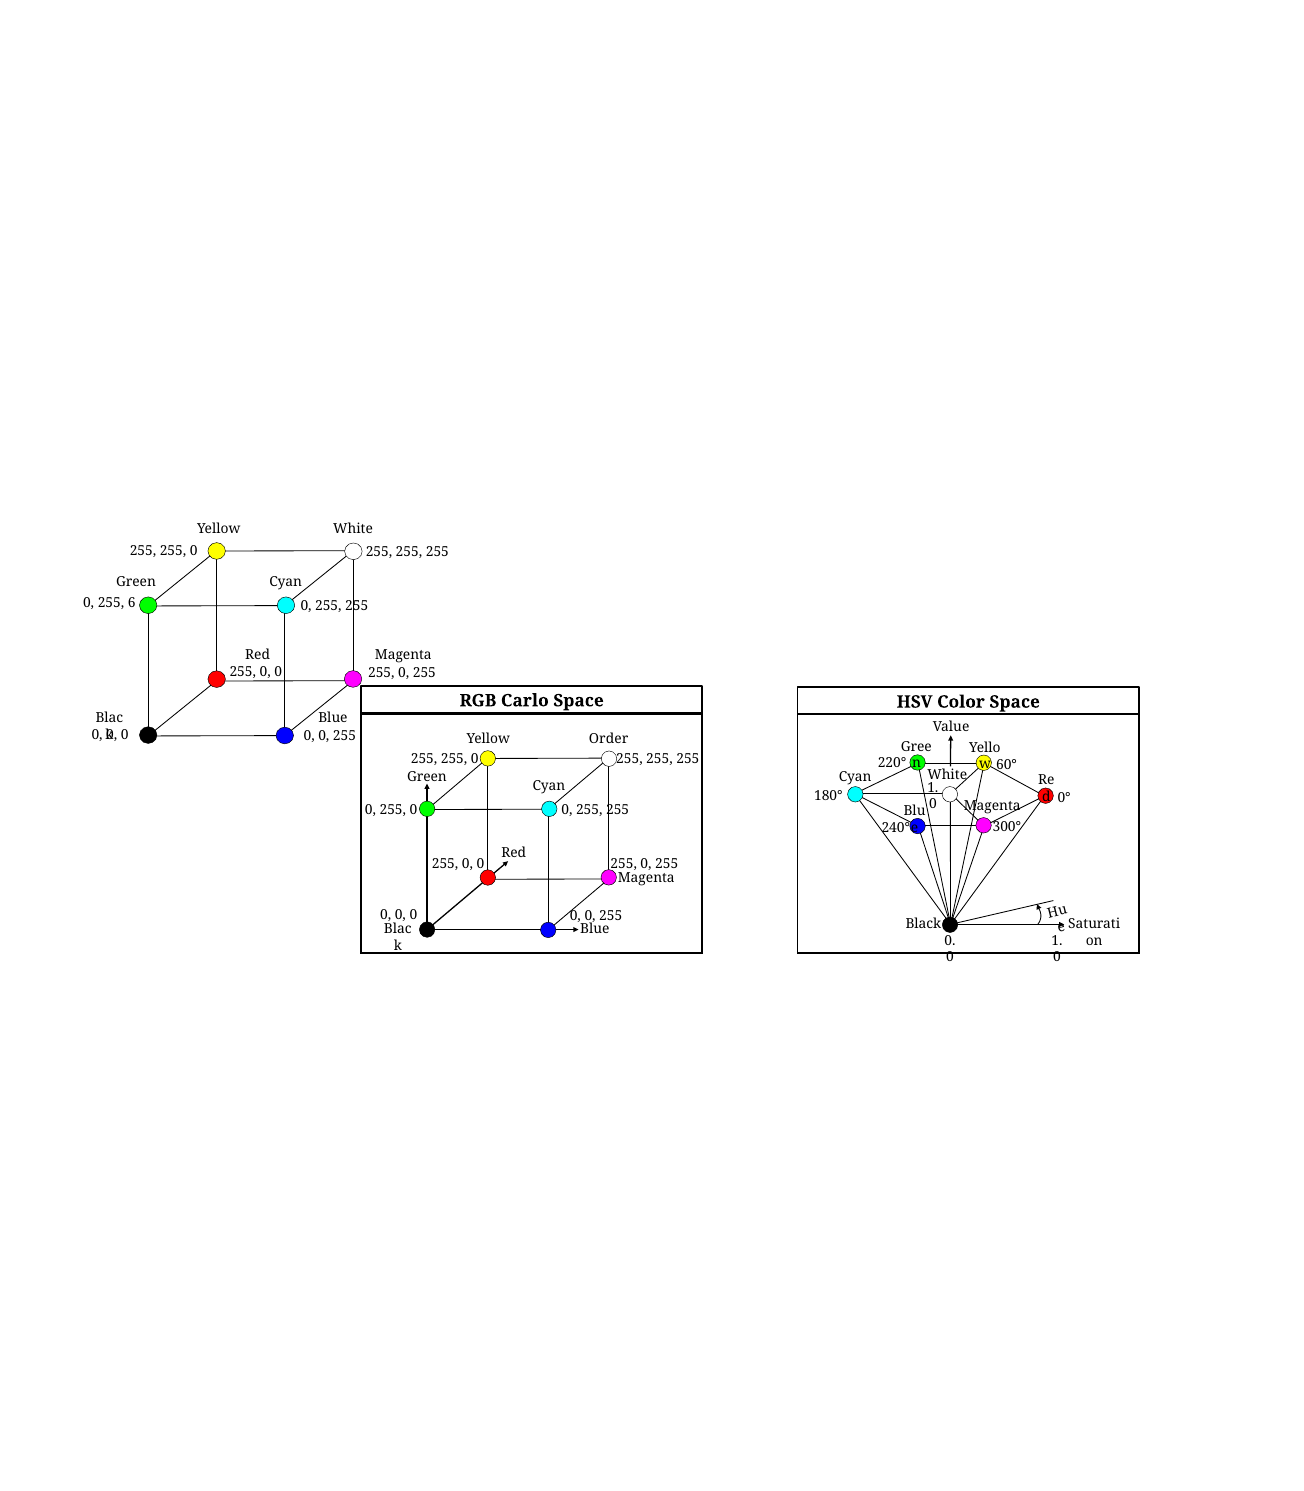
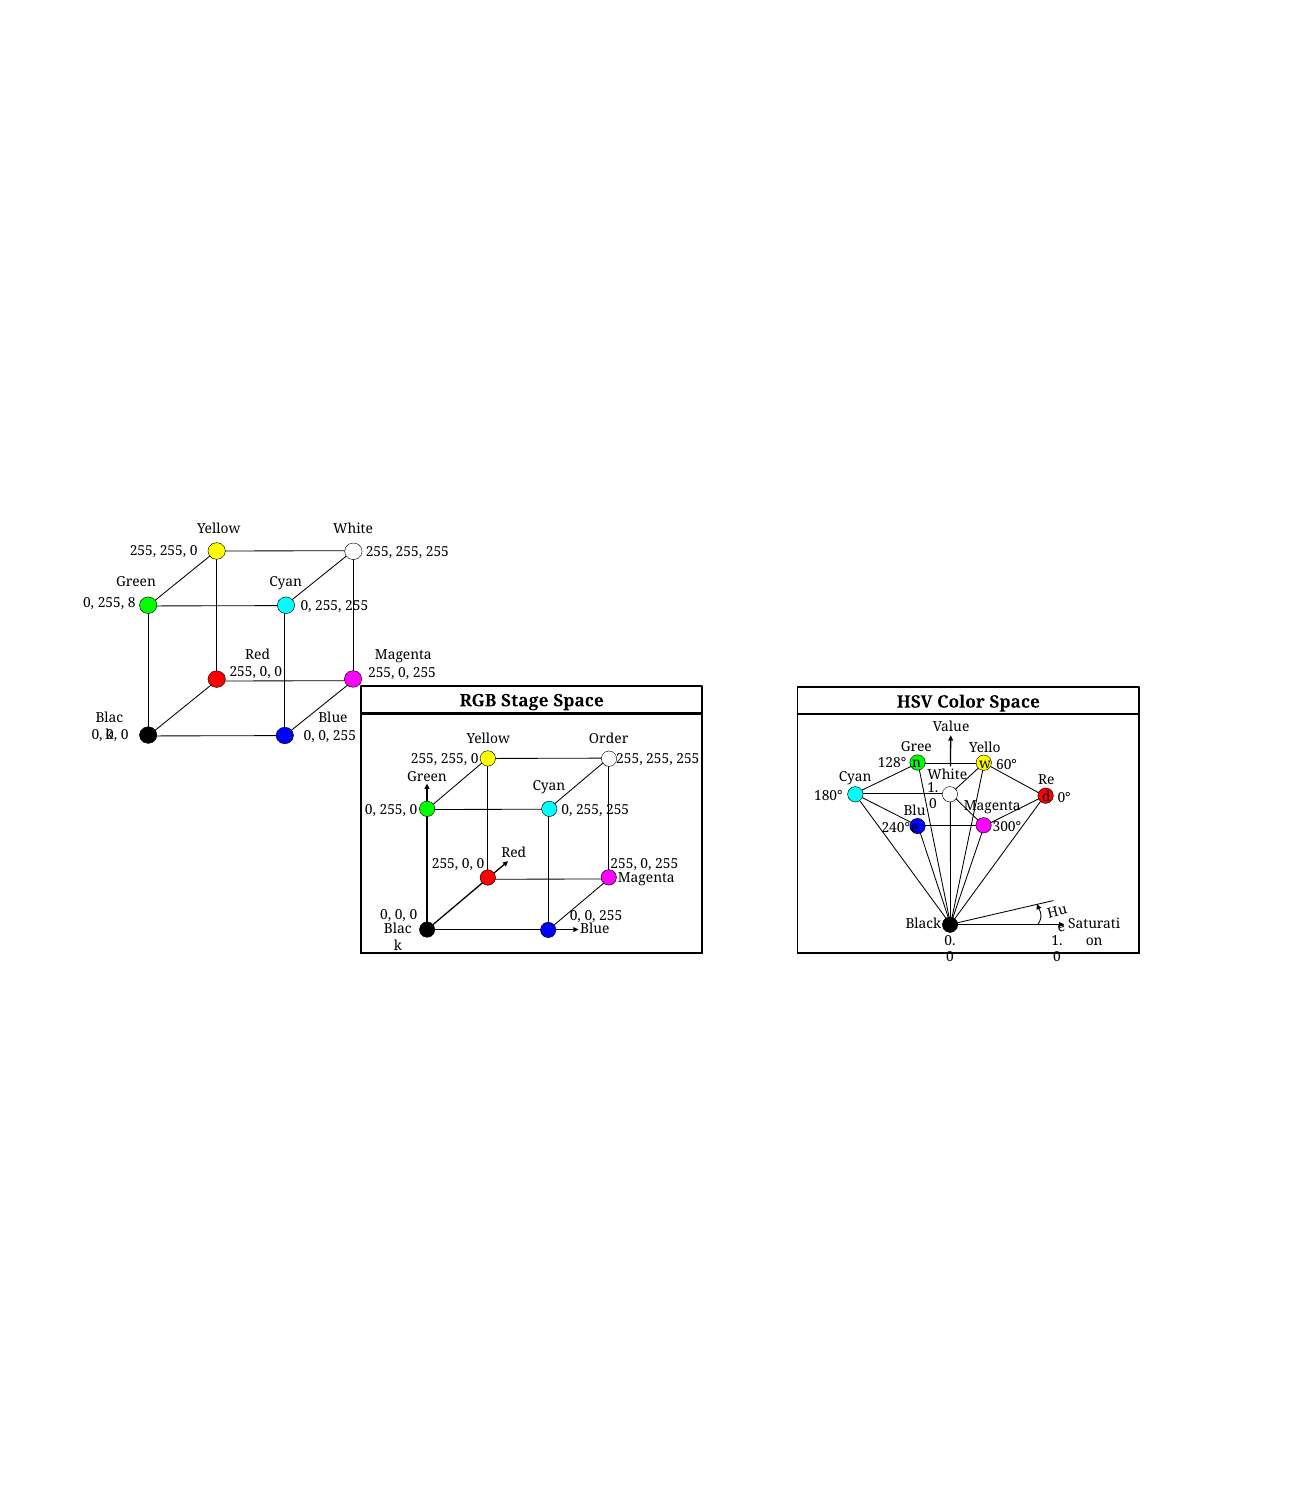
6: 6 -> 8 (132, 602)
Carlo: Carlo -> Stage (525, 700)
220°: 220° -> 128° (892, 763)
